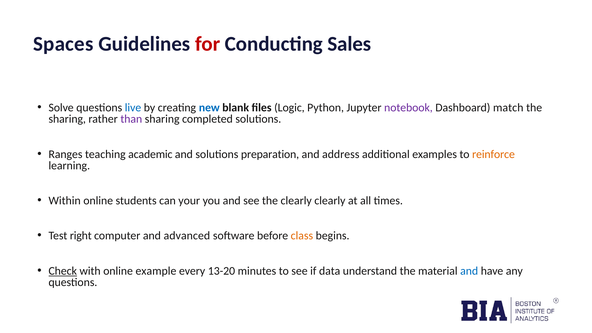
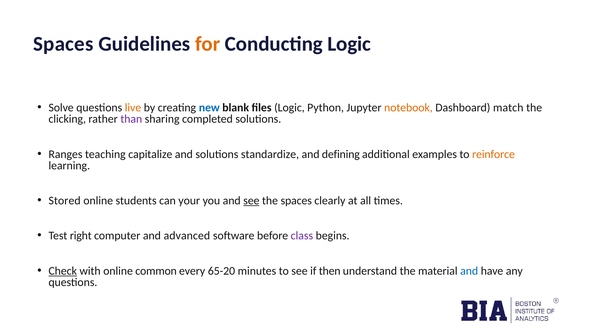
for colour: red -> orange (208, 44)
Conducting Sales: Sales -> Logic (349, 44)
live colour: blue -> orange (133, 108)
notebook colour: purple -> orange (408, 108)
sharing: sharing -> clicking (67, 119)
academic: academic -> capitalize (150, 154)
preparation: preparation -> standardize (270, 154)
address: address -> defining (341, 154)
Within: Within -> Stored (65, 201)
see underline: none -> present (251, 201)
the clearly: clearly -> spaces (296, 201)
class colour: orange -> purple (302, 236)
example: example -> common (156, 271)
13-20: 13-20 -> 65-20 (221, 271)
data: data -> then (330, 271)
